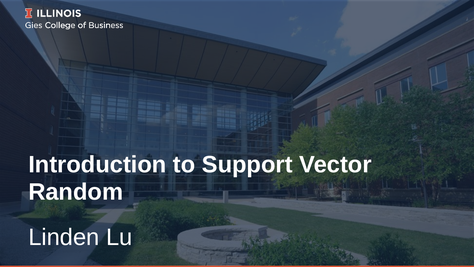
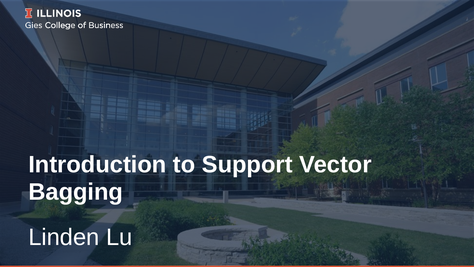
Random: Random -> Bagging (76, 192)
